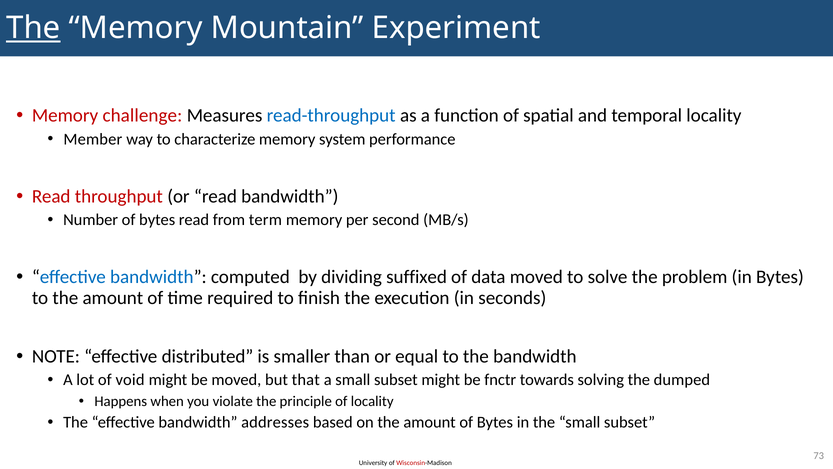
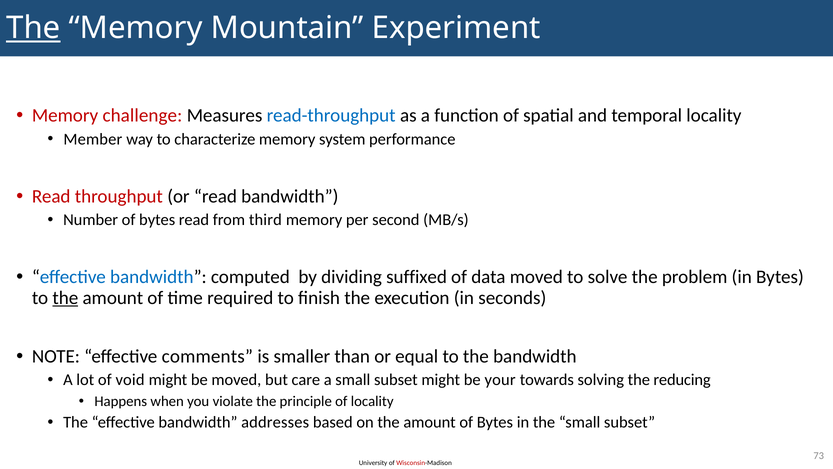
term: term -> third (265, 220)
the underline: none -> present (65, 297)
distributed: distributed -> comments (207, 356)
that: that -> care (306, 380)
fnctr: fnctr -> your (500, 380)
dumped: dumped -> reducing (682, 380)
